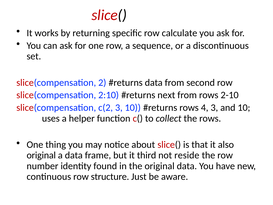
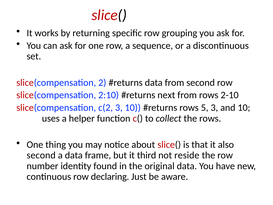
calculate: calculate -> grouping (180, 33)
4: 4 -> 5 (205, 108)
original: original -> second (41, 155)
structure: structure -> declaring (110, 176)
